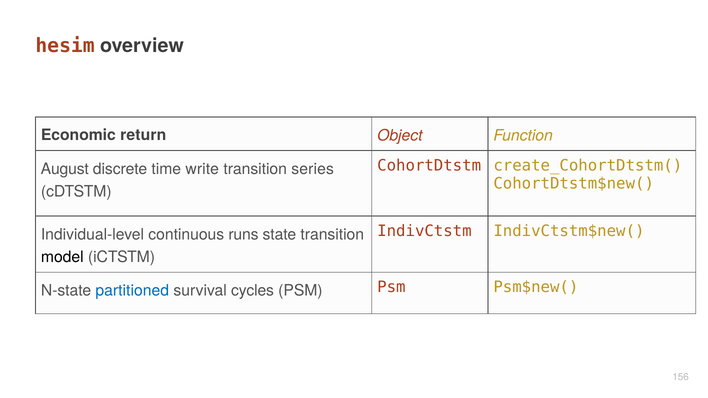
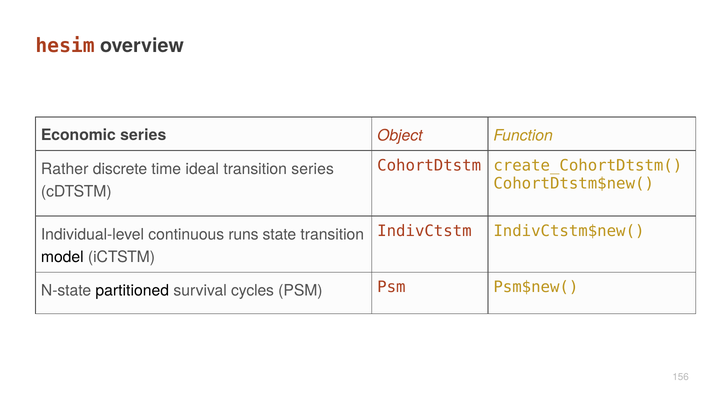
Economic return: return -> series (143, 135)
August: August -> Rather (65, 169)
write: write -> ideal (202, 169)
partitioned colour: blue -> black (132, 291)
